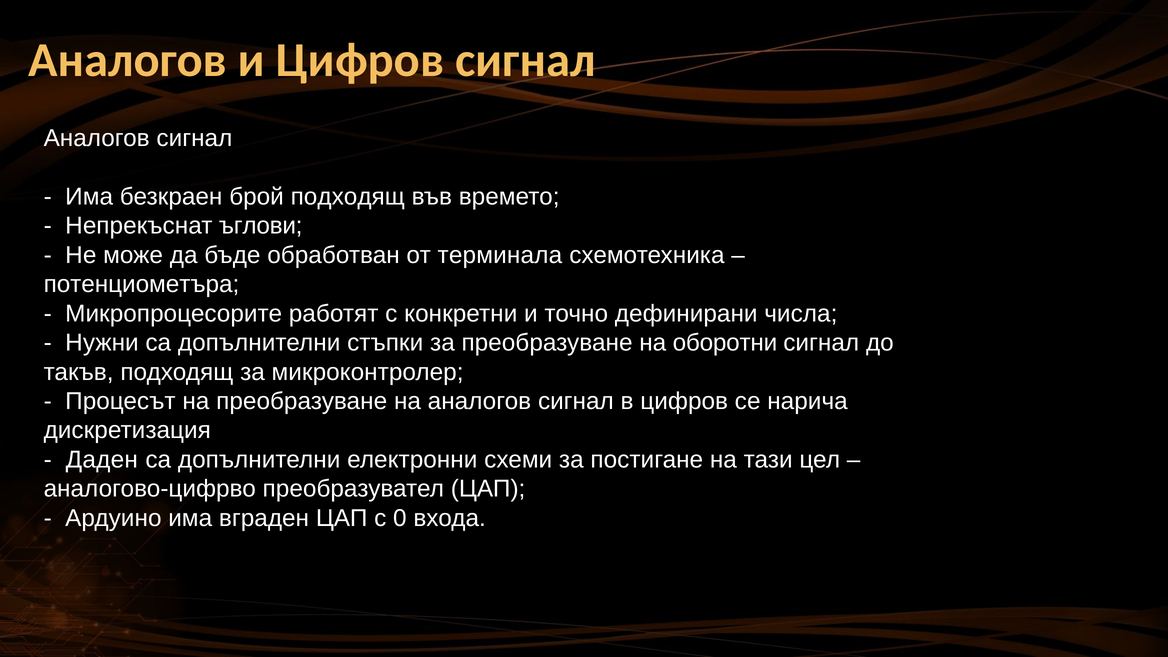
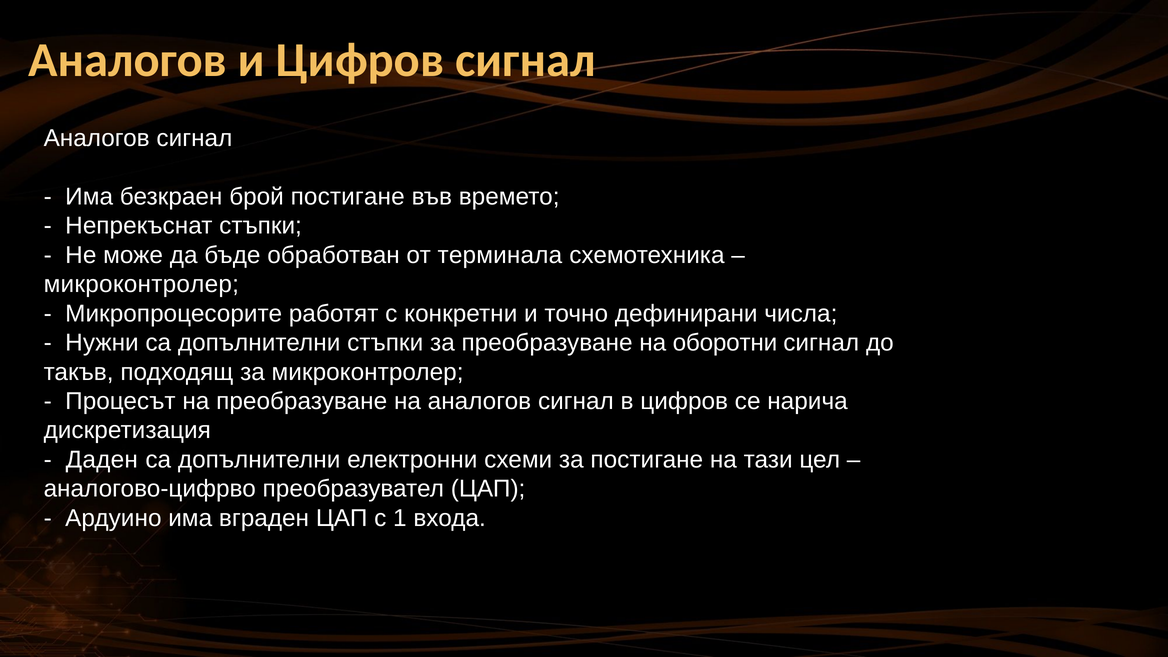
брой подходящ: подходящ -> постигане (348, 197)
Непрекъснат ъглови: ъглови -> стъпки (261, 226)
потенциометъра: потенциометъра -> микроконтролер (141, 284)
0: 0 -> 1 (400, 518)
